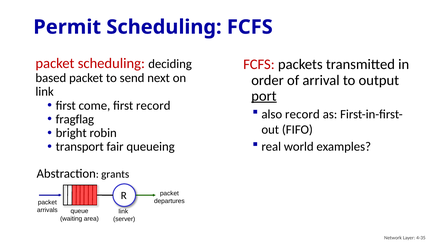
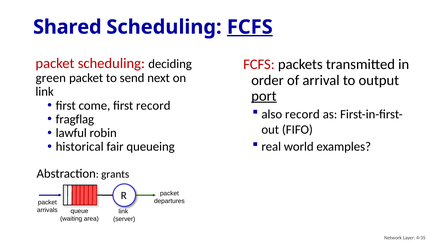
Permit: Permit -> Shared (67, 27)
FCFS underline: none -> present (250, 27)
based: based -> green (51, 78)
bright: bright -> lawful (71, 133)
transport: transport -> historical (80, 147)
